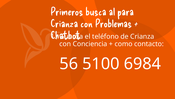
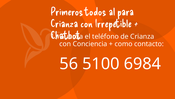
busca: busca -> todos (96, 12)
Problemas: Problemas -> Irrepetible (114, 24)
